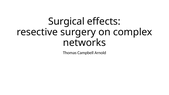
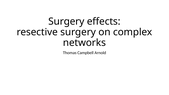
Surgical: Surgical -> Surgery (66, 21)
